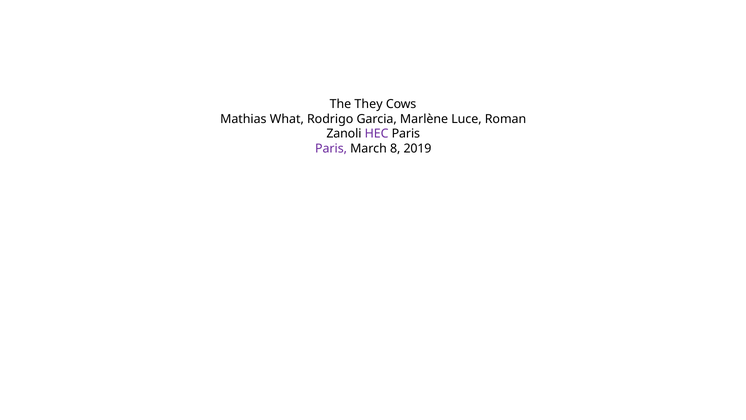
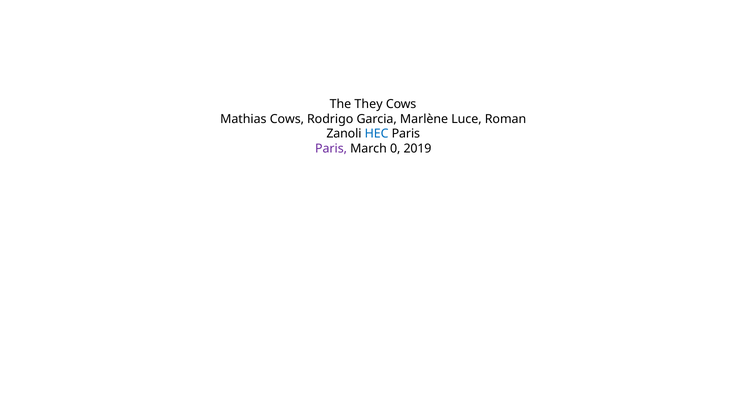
Mathias What: What -> Cows (287, 119)
HEC colour: purple -> blue (377, 134)
8: 8 -> 0 (395, 149)
